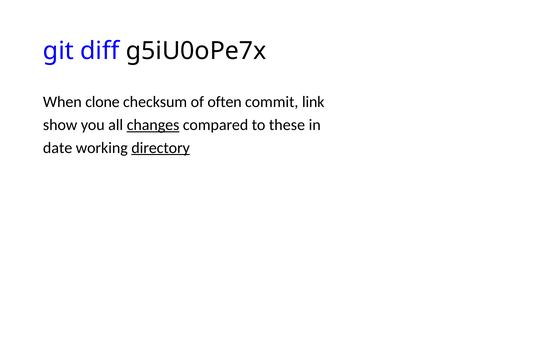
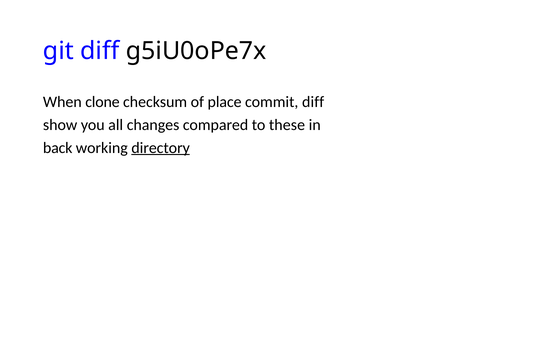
often: often -> place (225, 102)
commit link: link -> diff (313, 102)
changes underline: present -> none (153, 125)
date: date -> back (58, 148)
